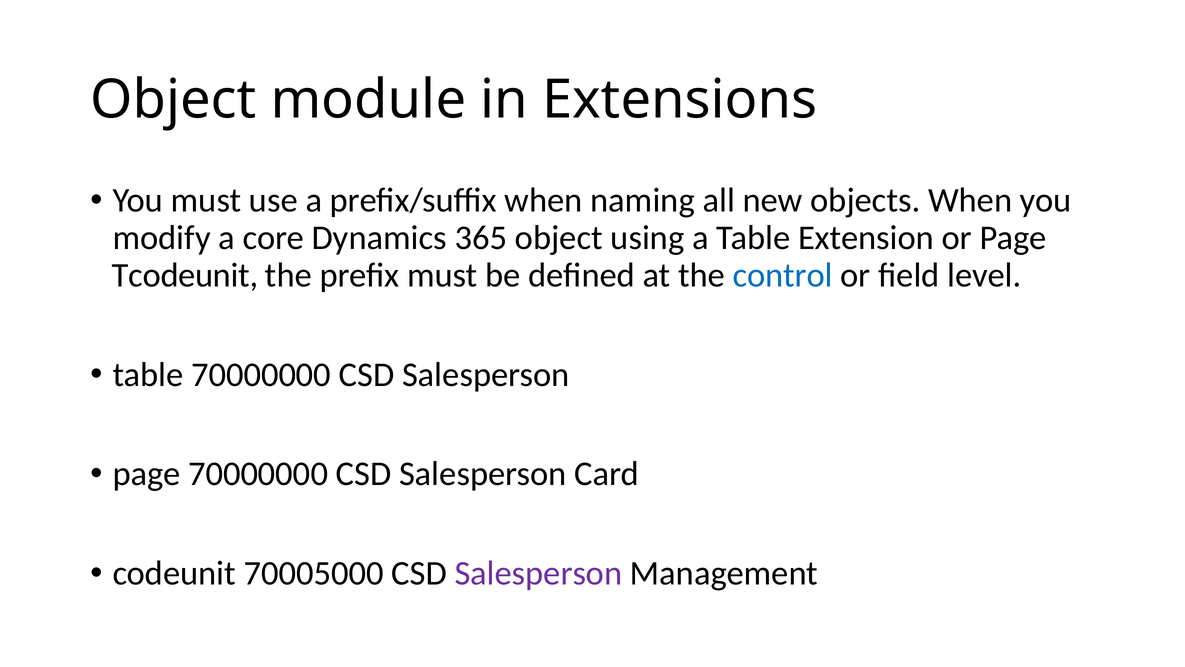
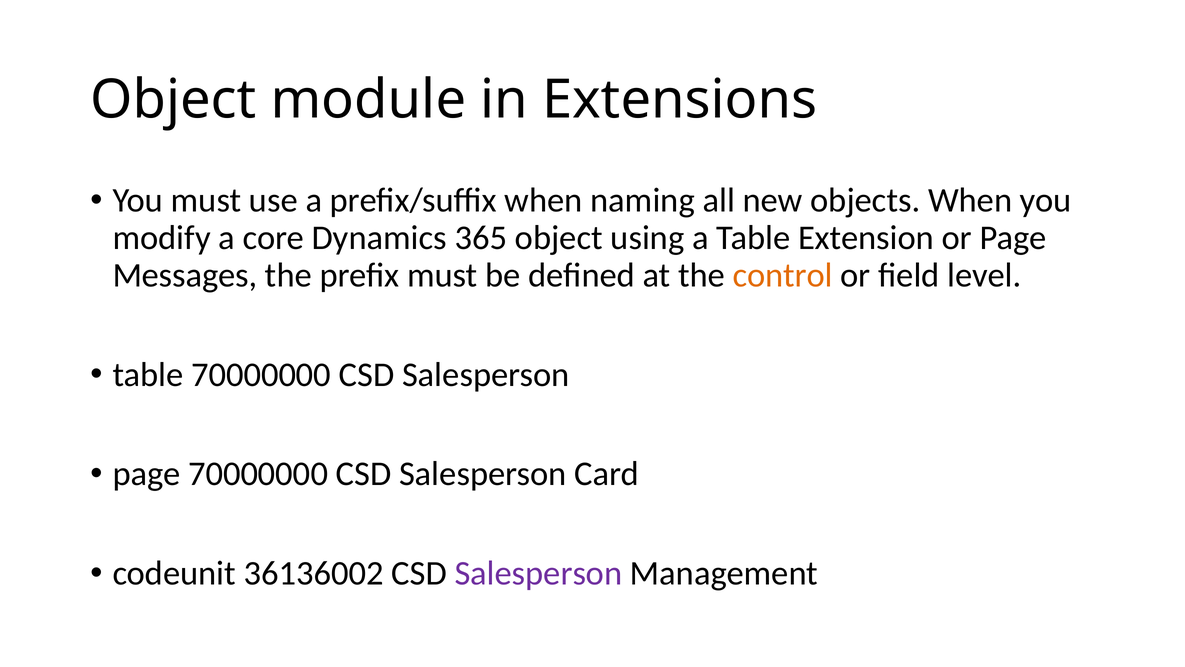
Tcodeunit: Tcodeunit -> Messages (185, 275)
control colour: blue -> orange (783, 275)
70005000: 70005000 -> 36136002 (314, 573)
